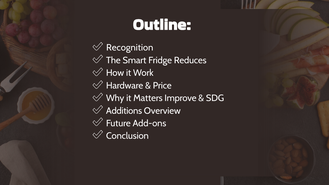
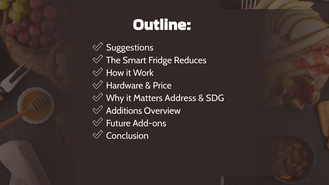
Recognition: Recognition -> Suggestions (130, 48)
Improve: Improve -> Address (180, 98)
